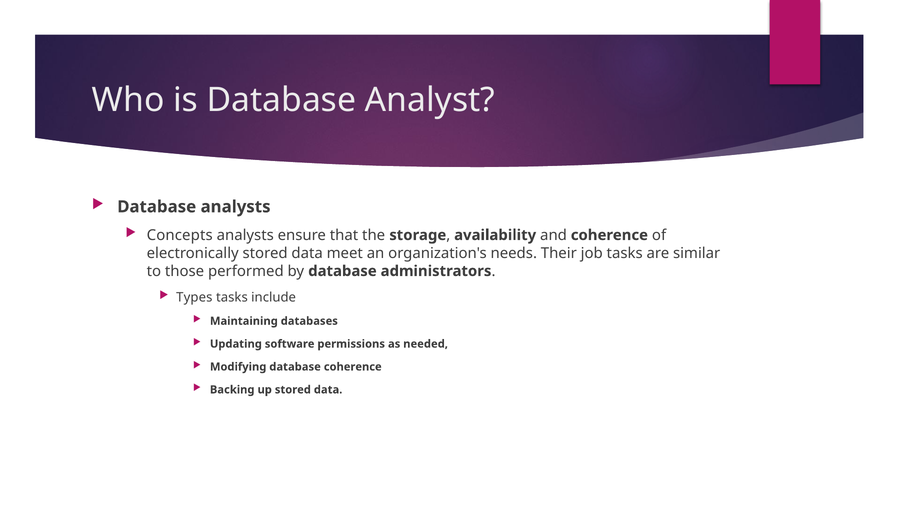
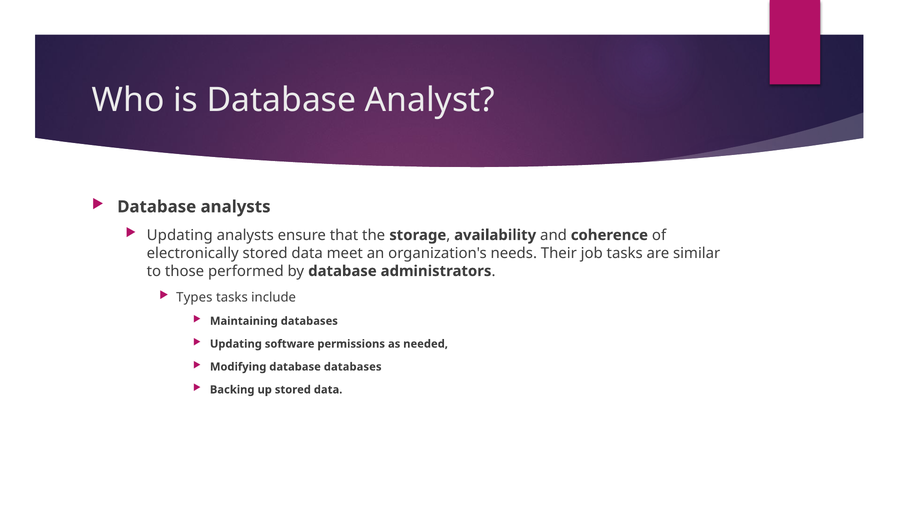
Concepts: Concepts -> Updating (180, 235)
database coherence: coherence -> databases (353, 367)
